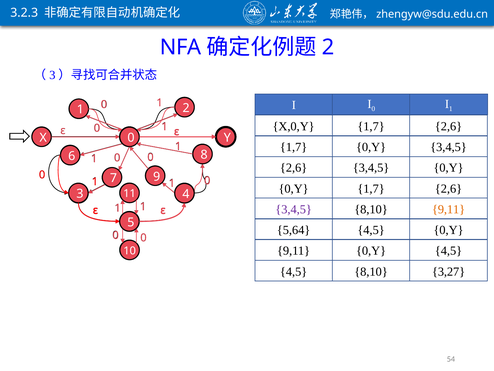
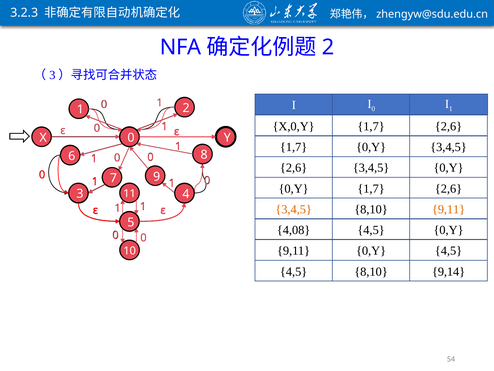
3,4,5 colour: purple -> orange (294, 209)
5,64: 5,64 -> 4,08 (294, 230)
3,27: 3,27 -> 9,14 (449, 271)
